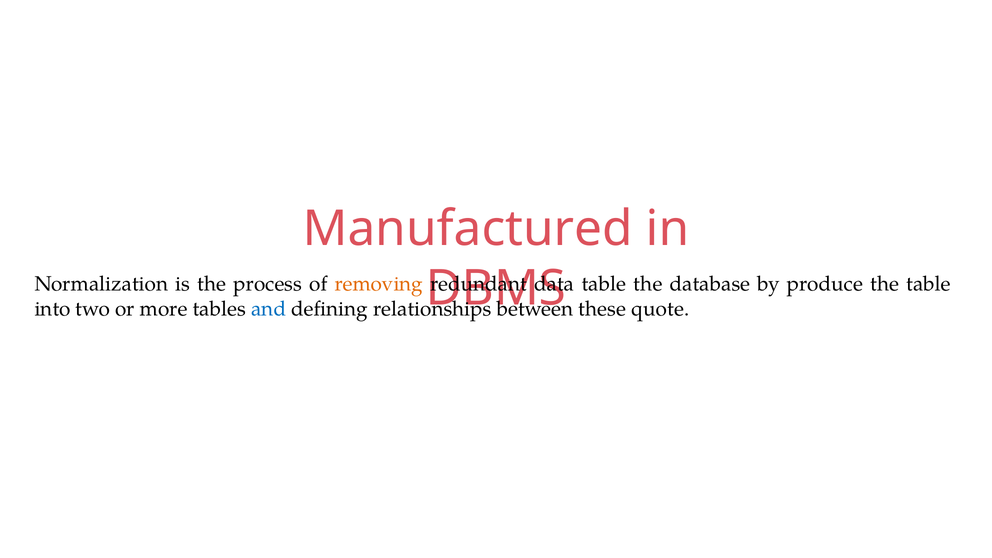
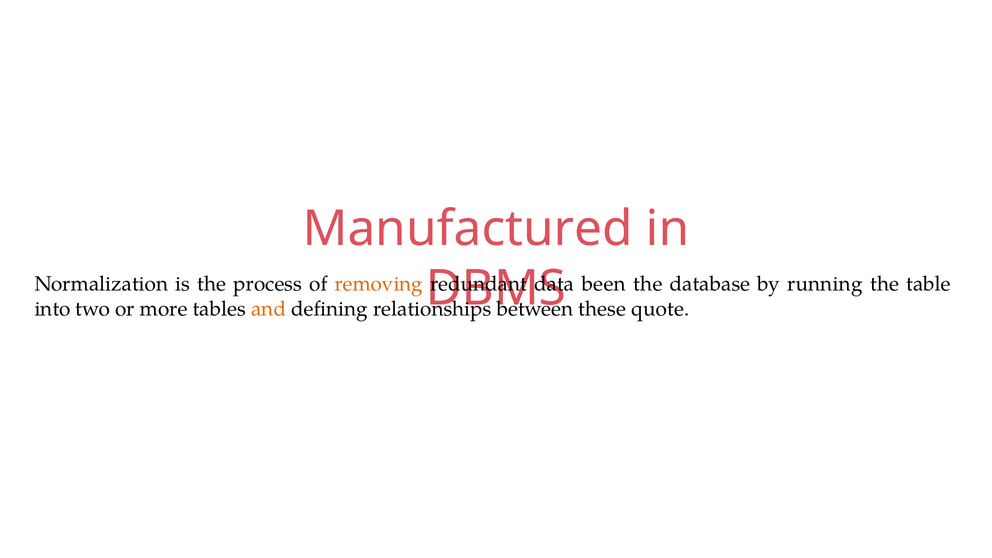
table: table -> been (604, 284)
produce: produce -> running (825, 284)
and colour: blue -> orange (269, 309)
